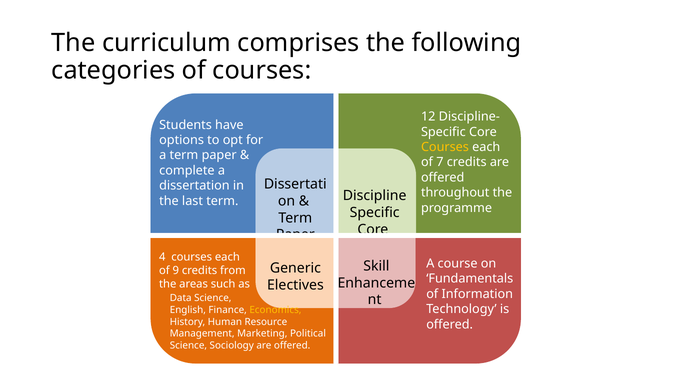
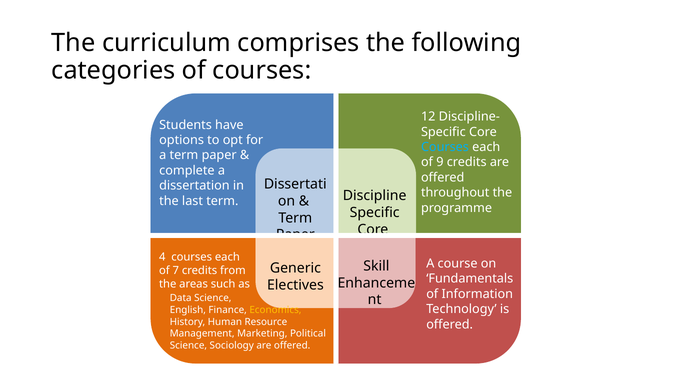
Courses colour: yellow -> light blue (445, 147)
7: 7 -> 9 (440, 162)
9: 9 -> 7 (176, 270)
